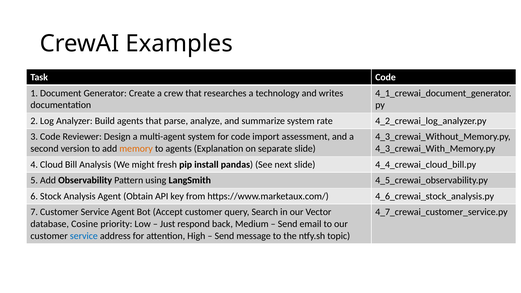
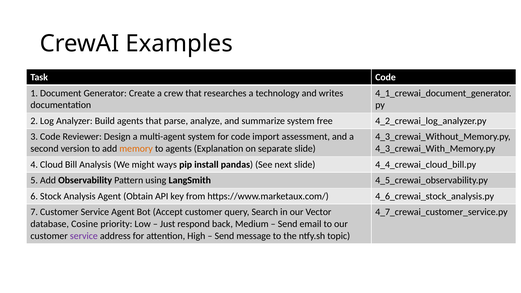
rate: rate -> free (325, 121)
fresh: fresh -> ways (167, 165)
service colour: blue -> purple (84, 236)
